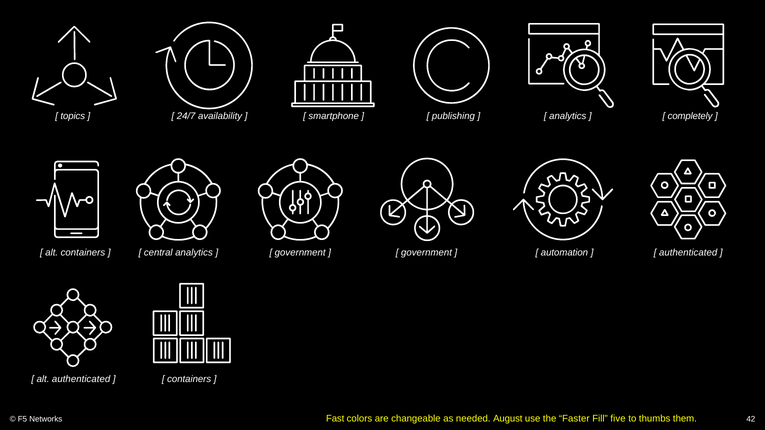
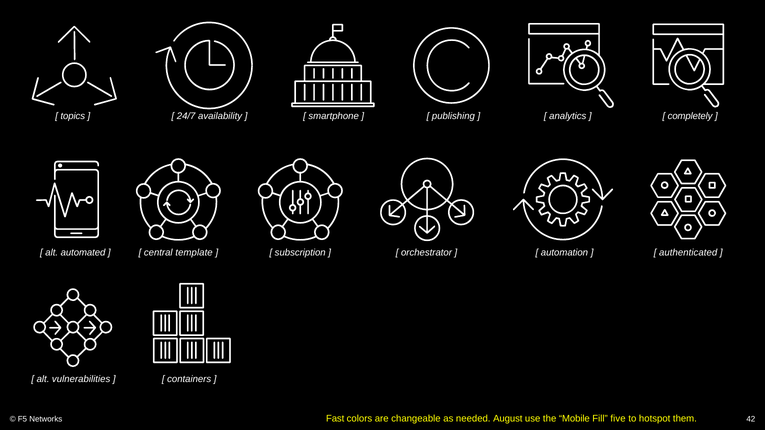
alt containers: containers -> automated (83, 253)
central analytics: analytics -> template (194, 253)
government: government -> subscription (300, 253)
government: government -> orchestrator (427, 253)
alt authenticated: authenticated -> vulnerabilities (81, 379)
Faster: Faster -> Mobile (574, 419)
thumbs: thumbs -> hotspot (655, 419)
